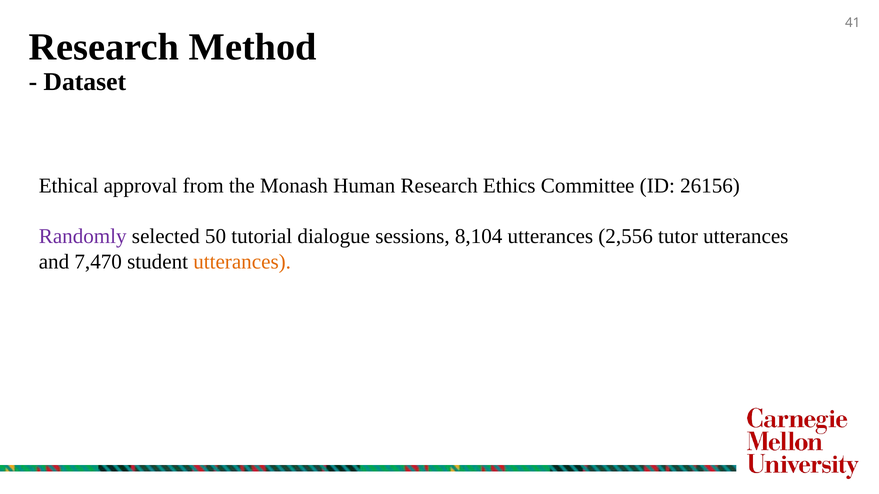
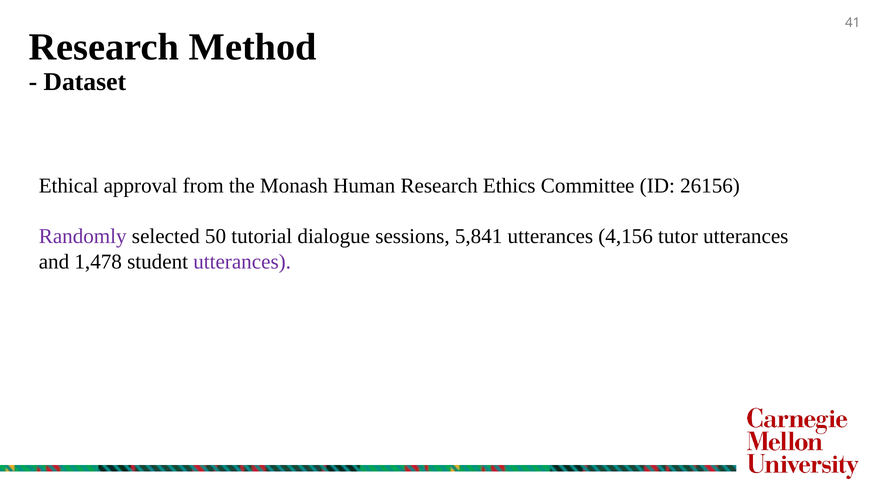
8,104: 8,104 -> 5,841 (479, 237)
2,556: 2,556 -> 4,156 (626, 237)
7,470: 7,470 -> 1,478 (98, 262)
utterances colour: orange -> purple (242, 262)
